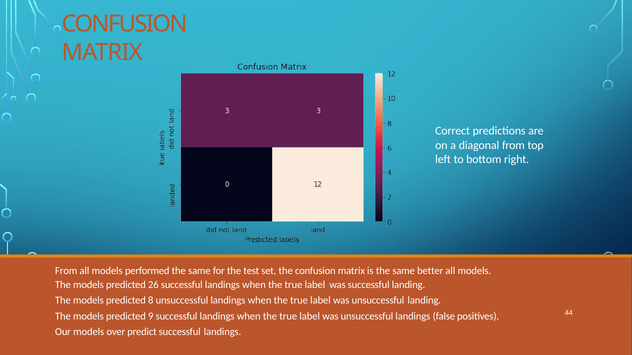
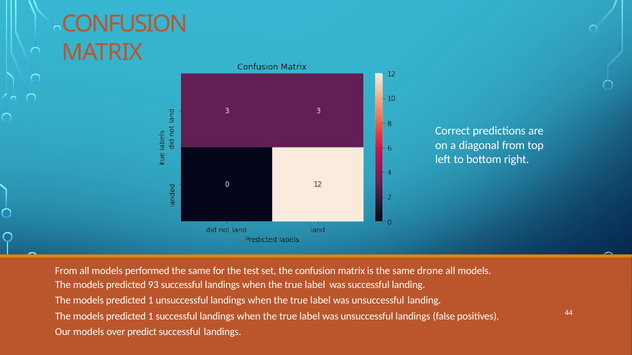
better: better -> drone (430, 271)
26: 26 -> 93 (153, 285)
8: 8 -> 1 (151, 301)
9: 9 -> 1 (151, 317)
